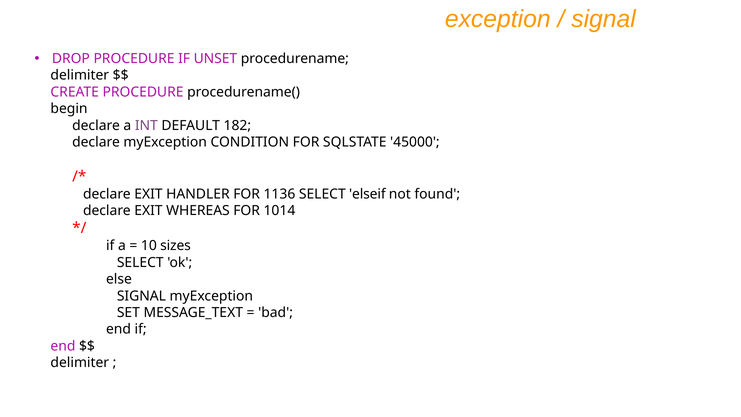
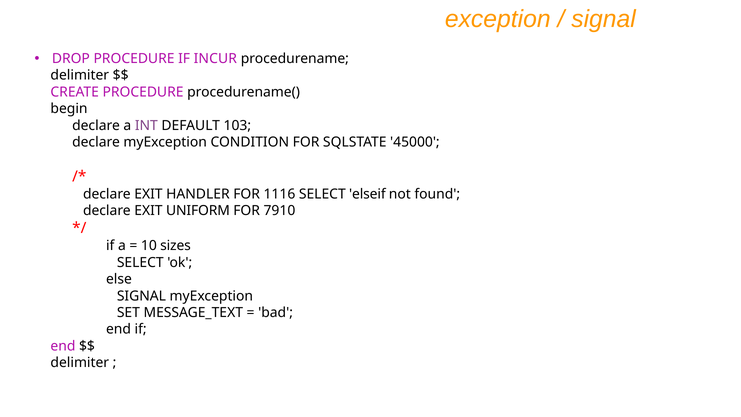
UNSET: UNSET -> INCUR (215, 59)
182: 182 -> 103 (237, 125)
1136: 1136 -> 1116 (279, 194)
WHEREAS: WHEREAS -> UNIFORM (198, 211)
1014: 1014 -> 7910 (279, 211)
